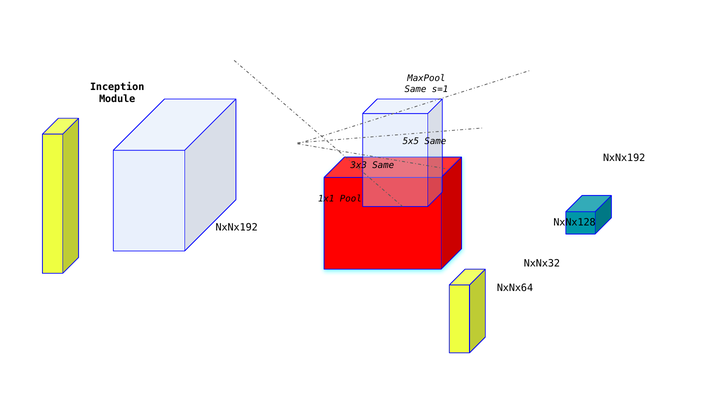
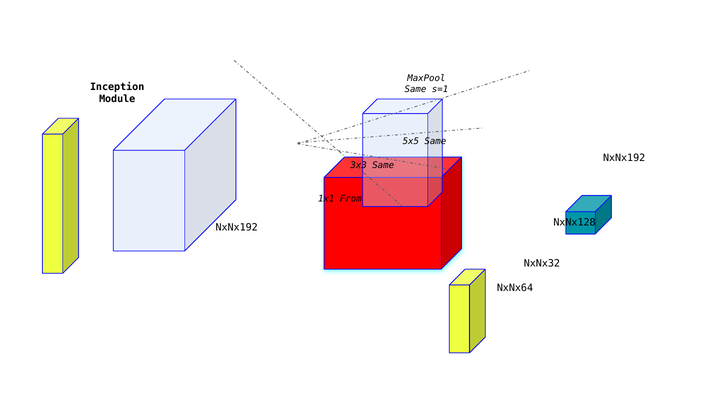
Pool: Pool -> From (351, 199)
